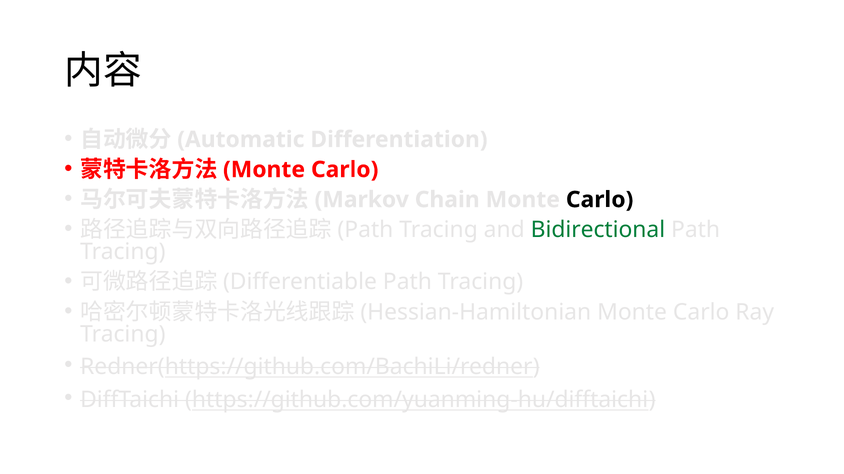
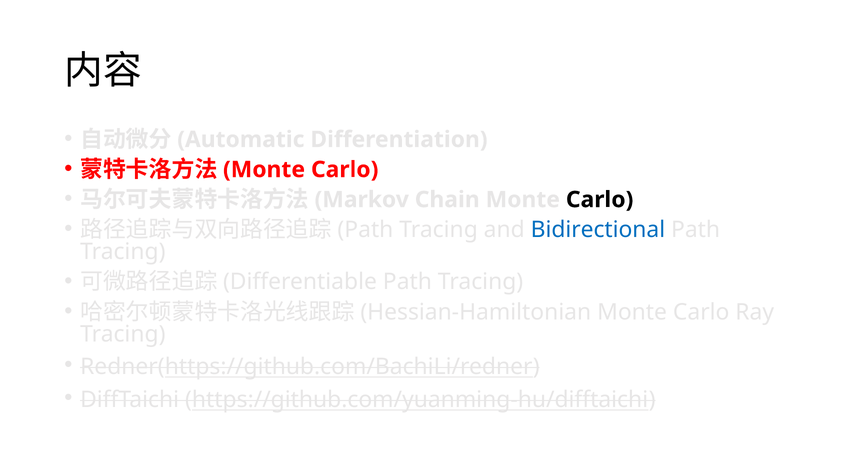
Bidirectional colour: green -> blue (598, 230)
